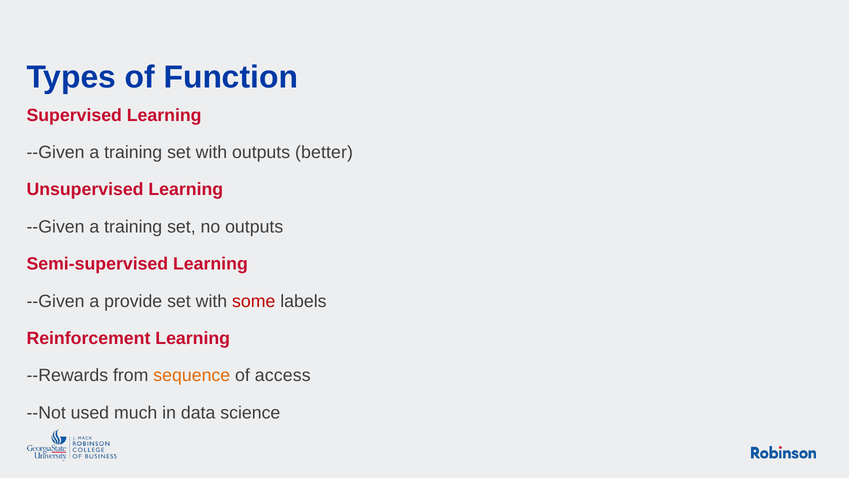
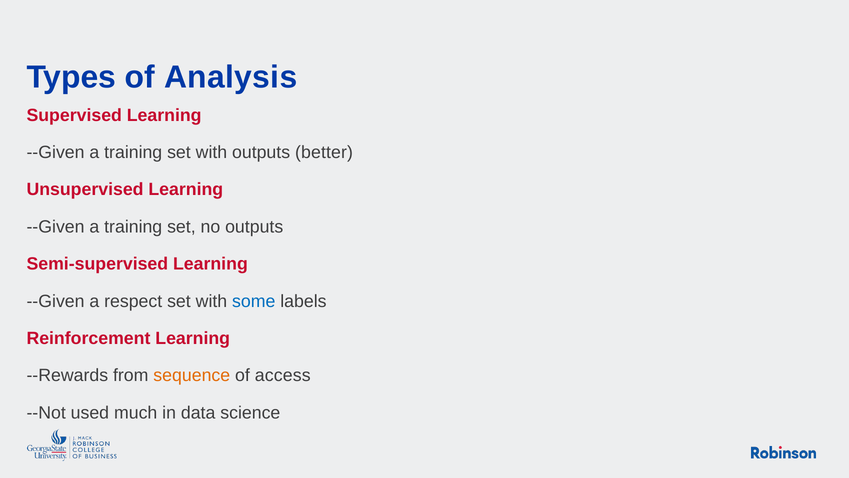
Function: Function -> Analysis (231, 77)
provide: provide -> respect (133, 301)
some colour: red -> blue (254, 301)
